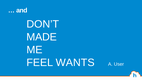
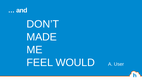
WANTS: WANTS -> WOULD (75, 62)
